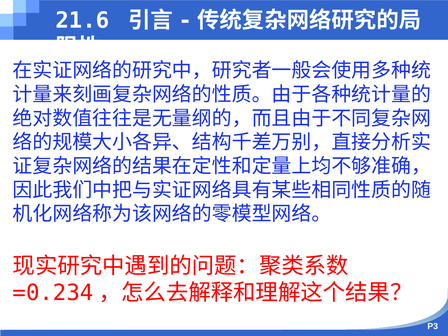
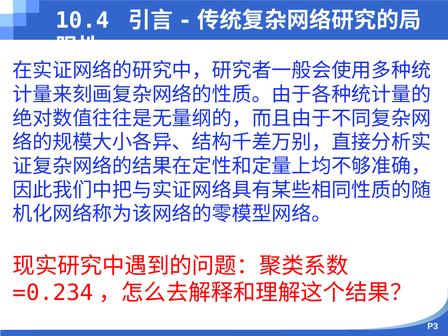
21.6: 21.6 -> 10.4 (82, 20)
